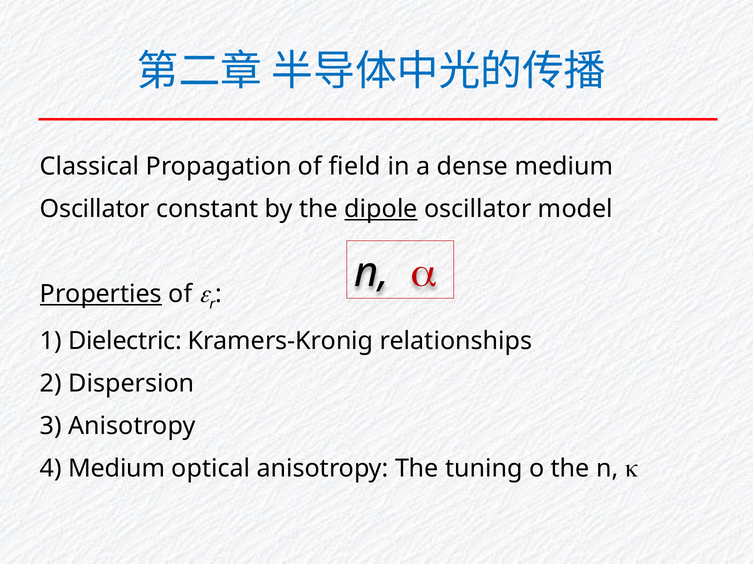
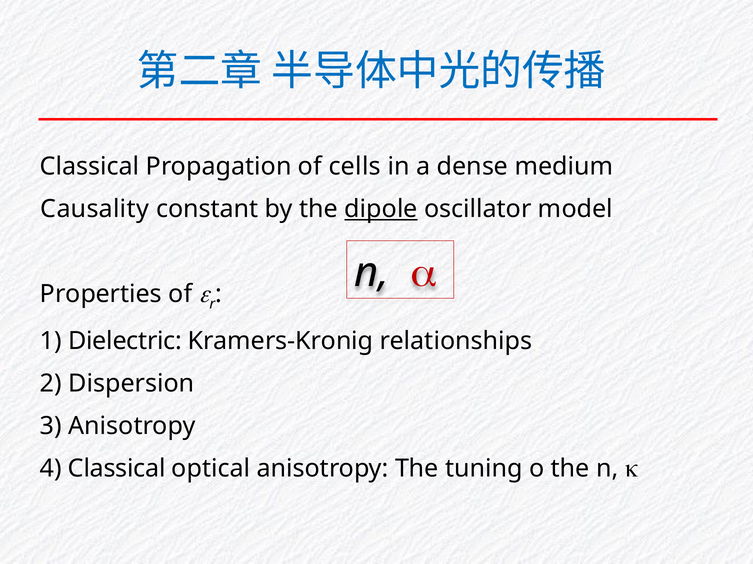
field: field -> cells (355, 167)
Oscillator: Oscillator -> Causality (95, 209)
Properties underline: present -> none (101, 295)
4 Medium: Medium -> Classical (117, 469)
